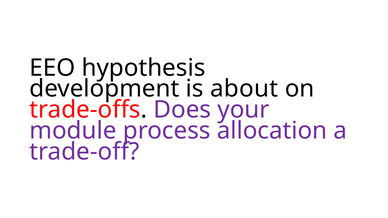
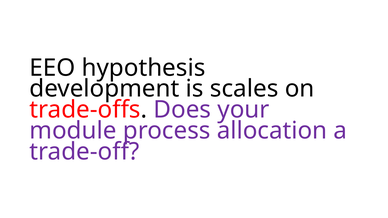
about: about -> scales (244, 89)
